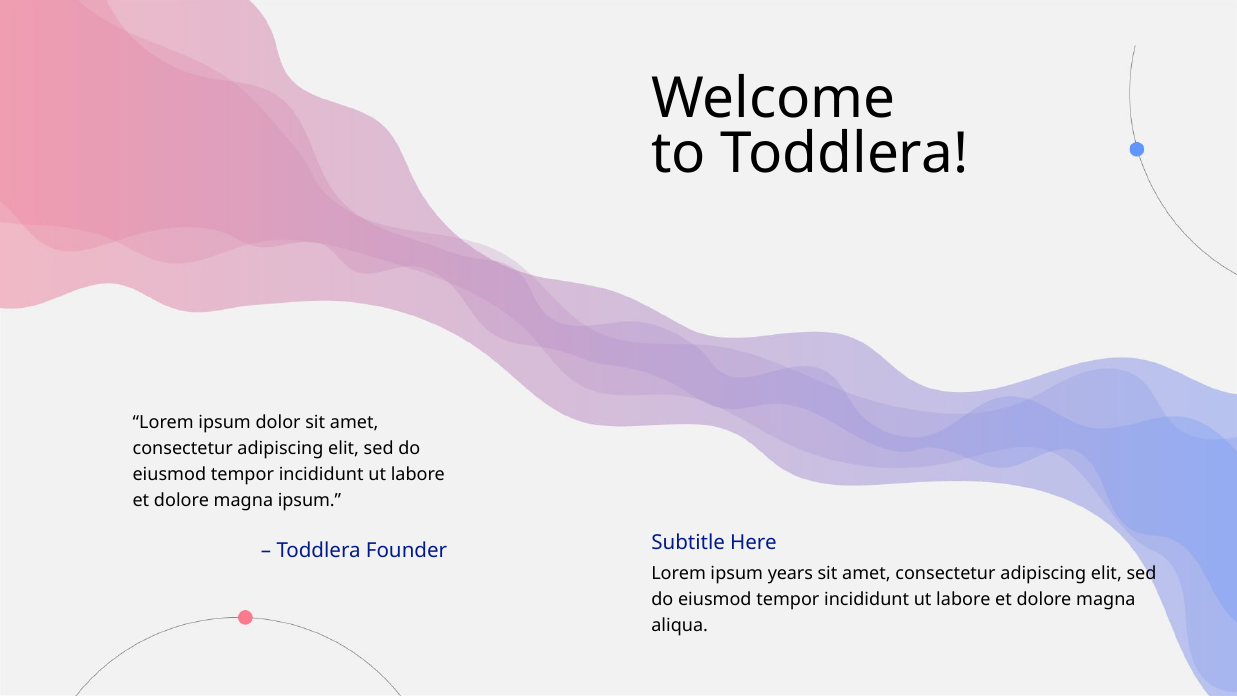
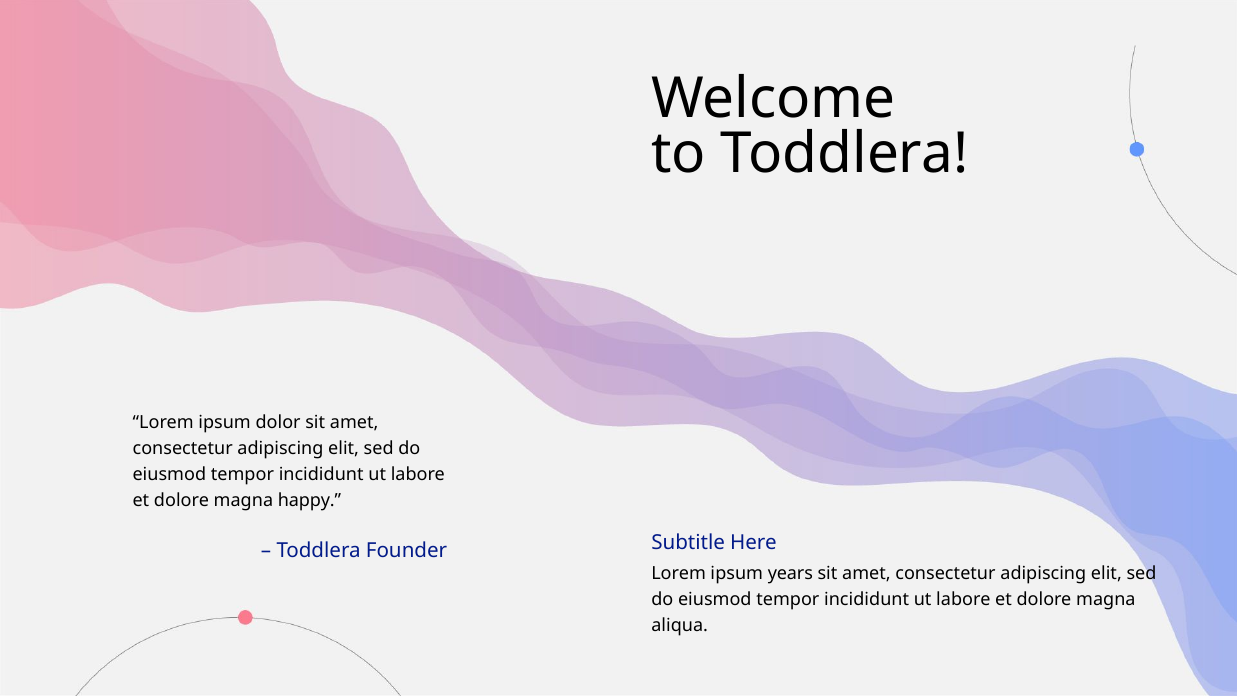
magna ipsum: ipsum -> happy (310, 500)
